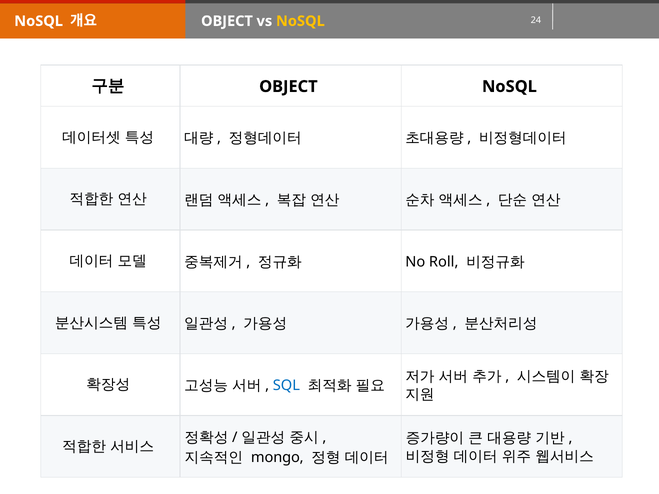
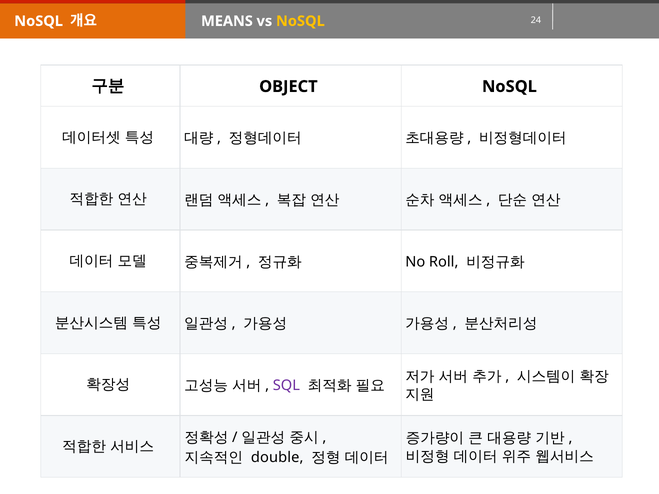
OBJECT: OBJECT -> MEANS (227, 21)
SQL colour: blue -> purple (286, 386)
mongo: mongo -> double (277, 457)
